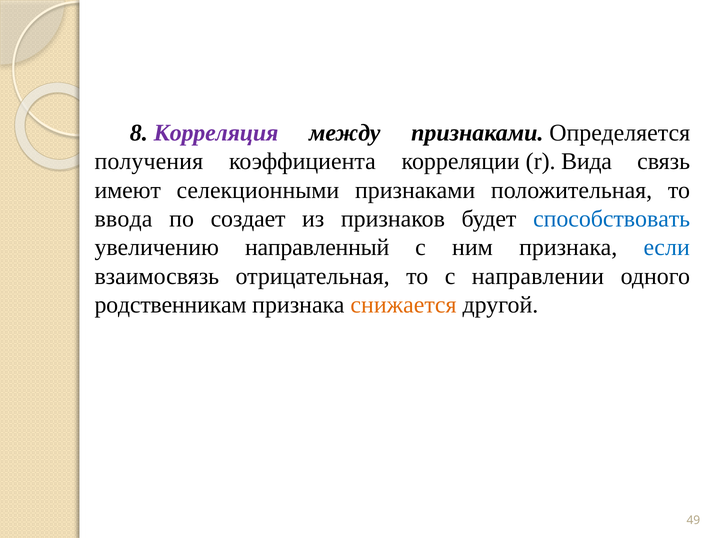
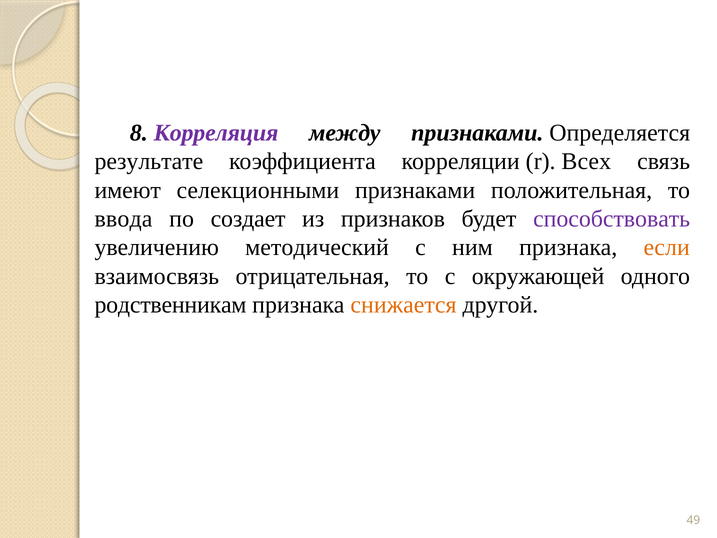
получения: получения -> результате (149, 161)
Вида: Вида -> Всех (586, 161)
способствовать colour: blue -> purple (612, 219)
направленный: направленный -> методический (317, 247)
если colour: blue -> orange (667, 247)
направлении: направлении -> окружающей (538, 276)
